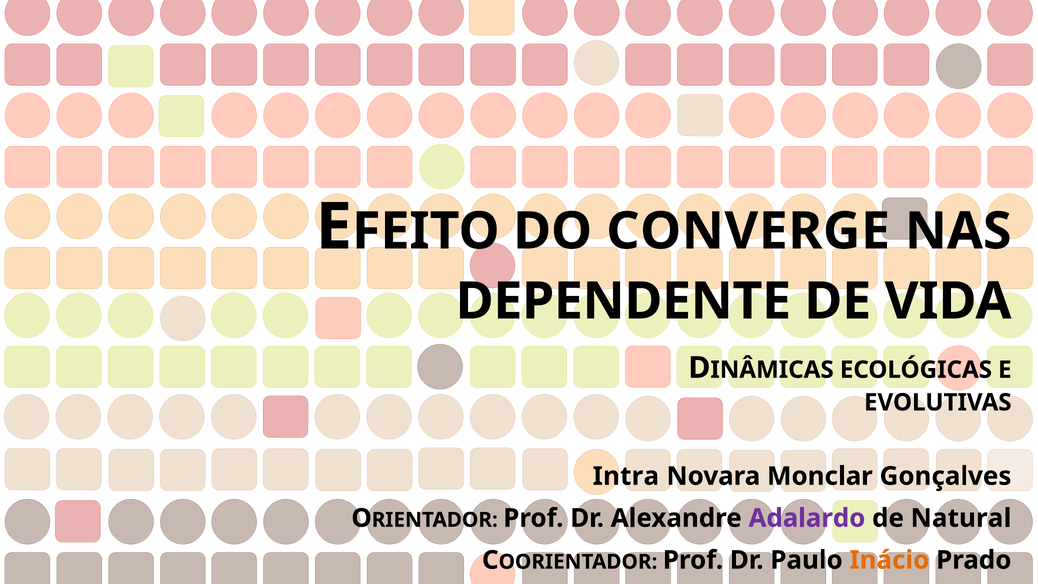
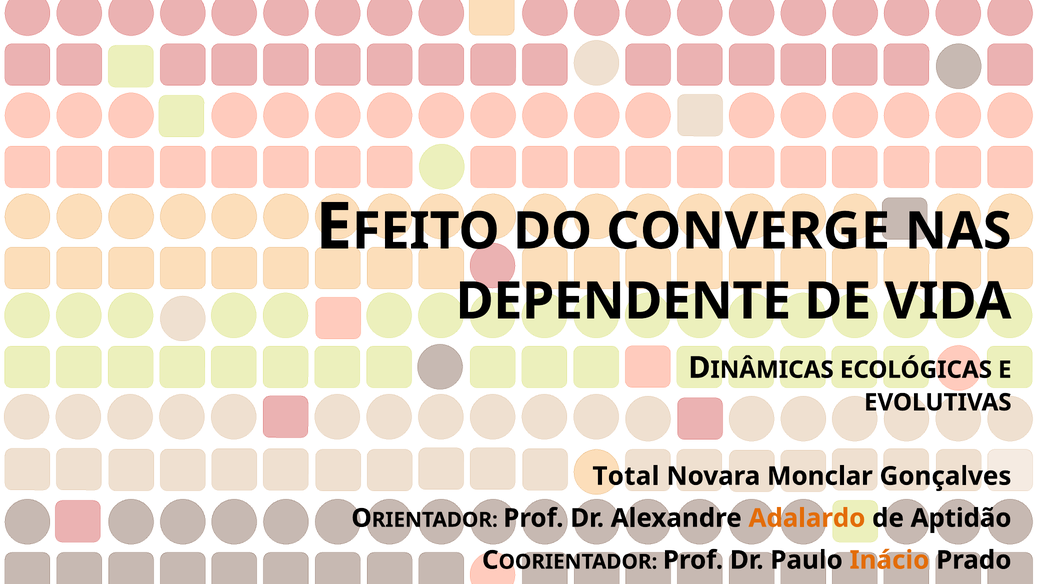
Intra: Intra -> Total (626, 476)
Adalardo colour: purple -> orange (807, 518)
Natural: Natural -> Aptidão (961, 518)
